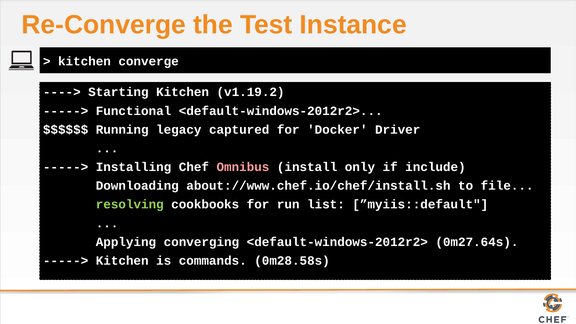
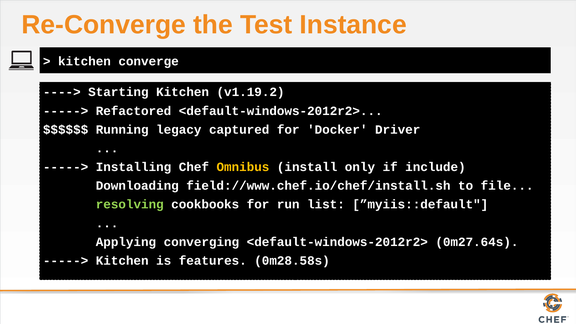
Functional: Functional -> Refactored (134, 111)
Omnibus colour: pink -> yellow (243, 167)
about://www.chef.io/chef/install.sh: about://www.chef.io/chef/install.sh -> field://www.chef.io/chef/install.sh (318, 186)
commands: commands -> features (213, 261)
